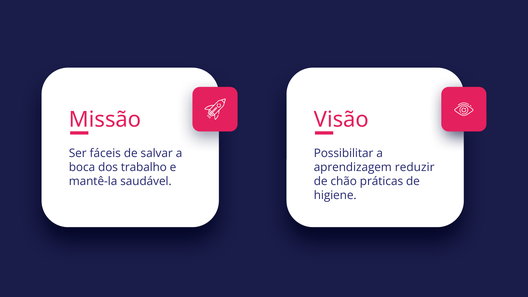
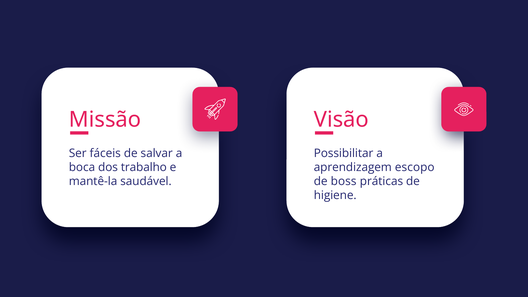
reduzir: reduzir -> escopo (415, 167)
chão: chão -> boss (344, 181)
